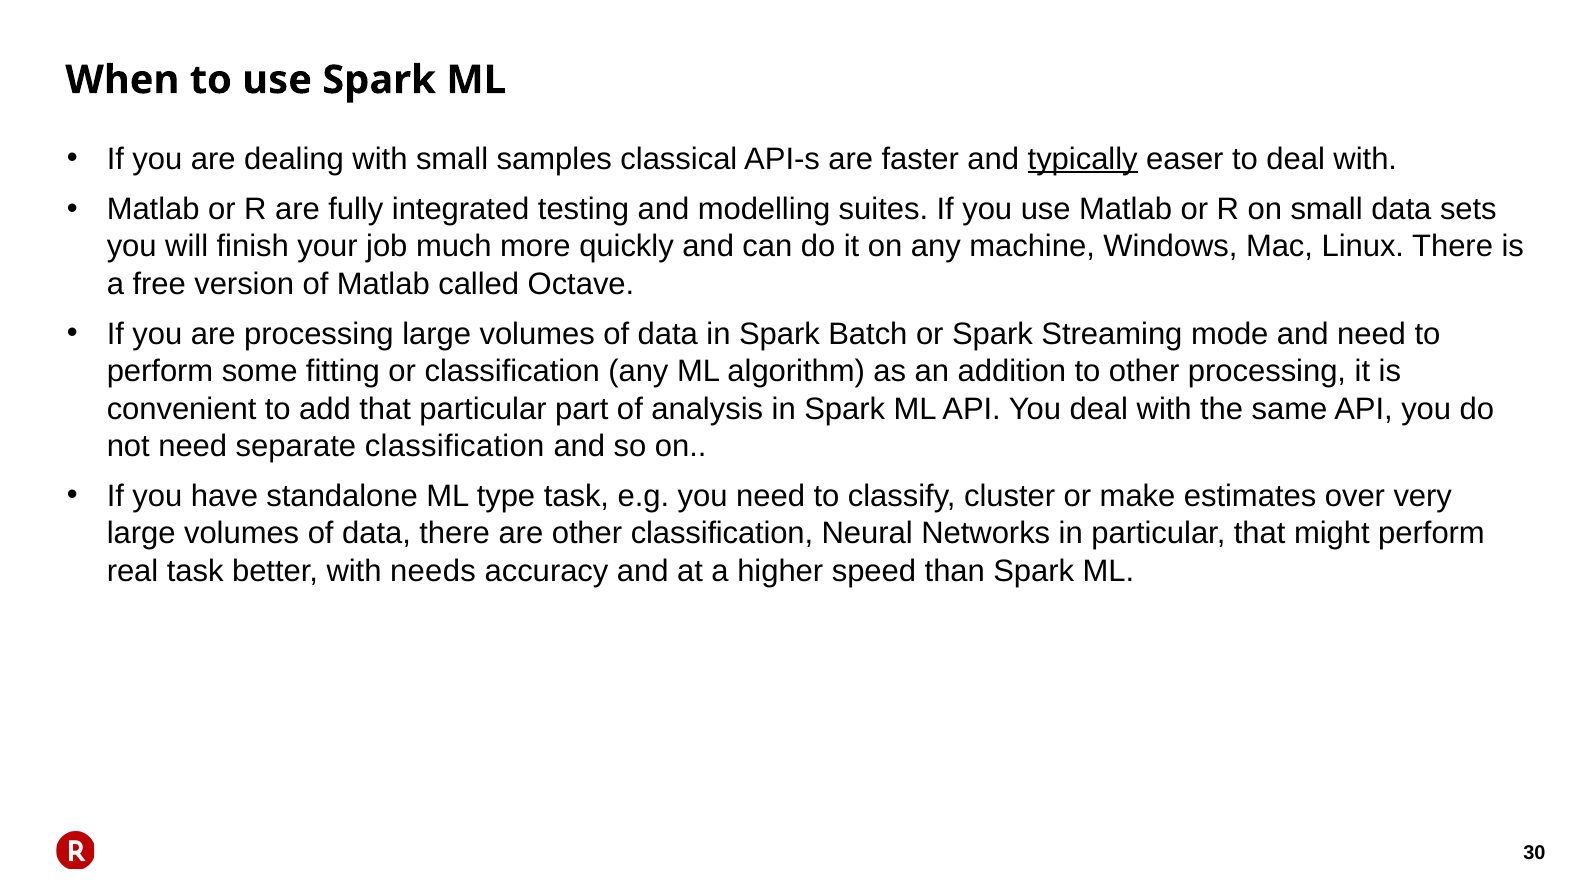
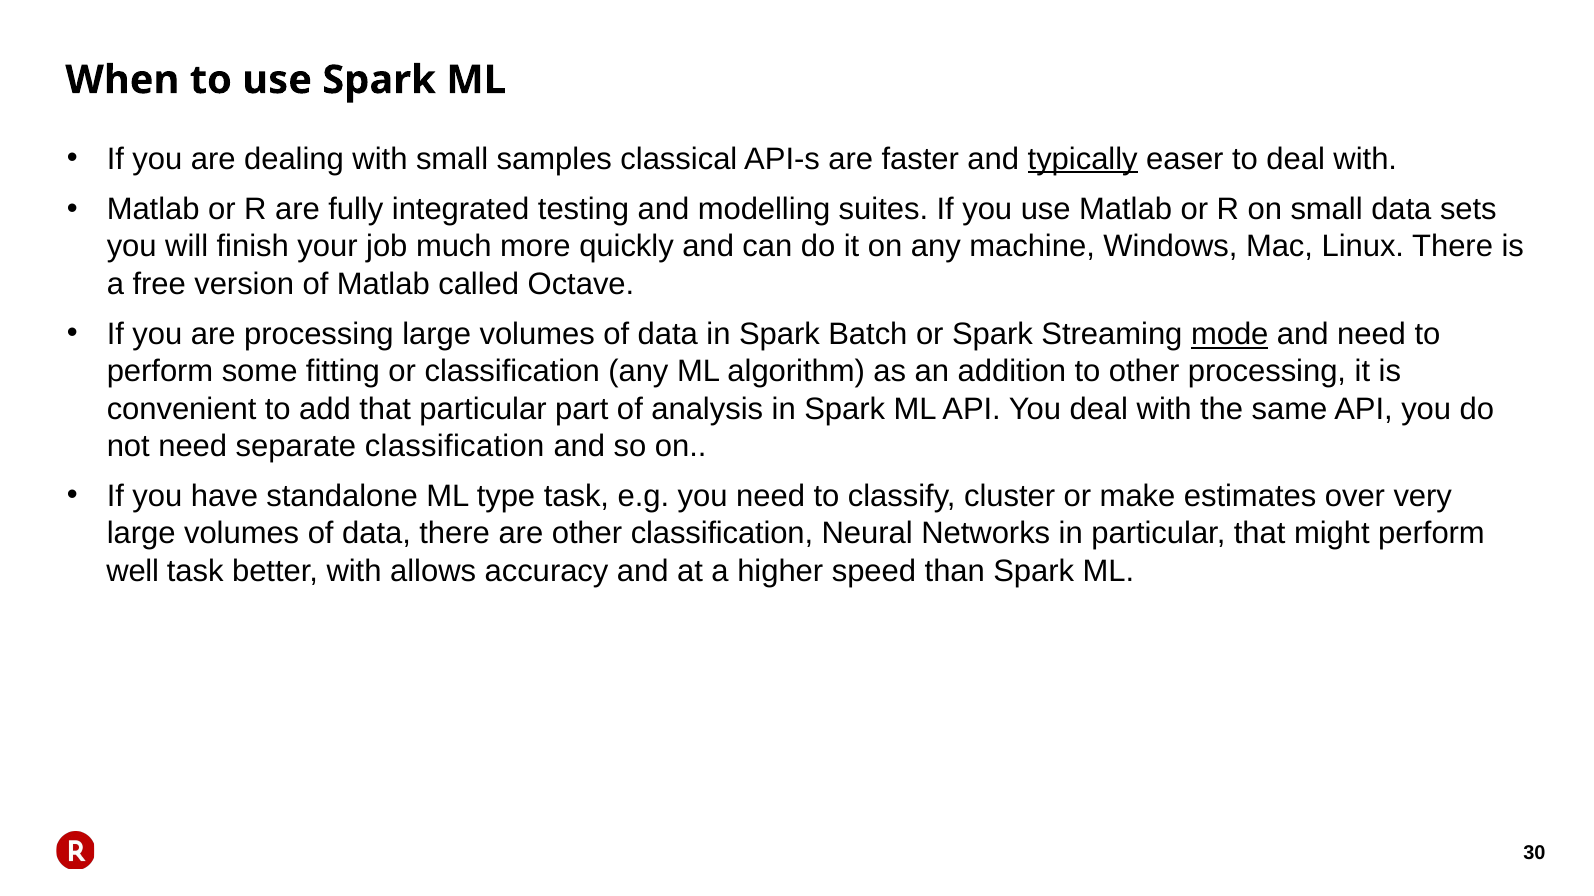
mode underline: none -> present (1230, 335)
real: real -> well (133, 571)
needs: needs -> allows (433, 571)
